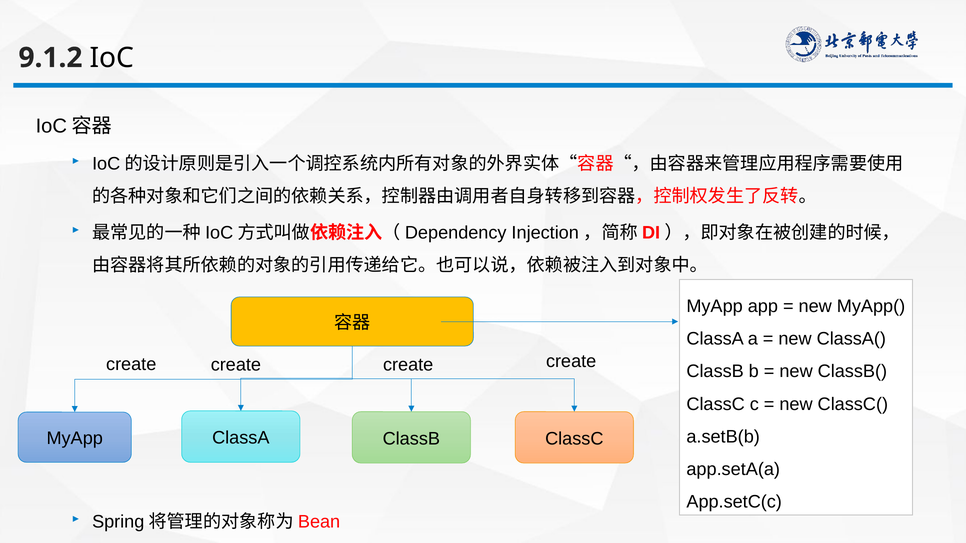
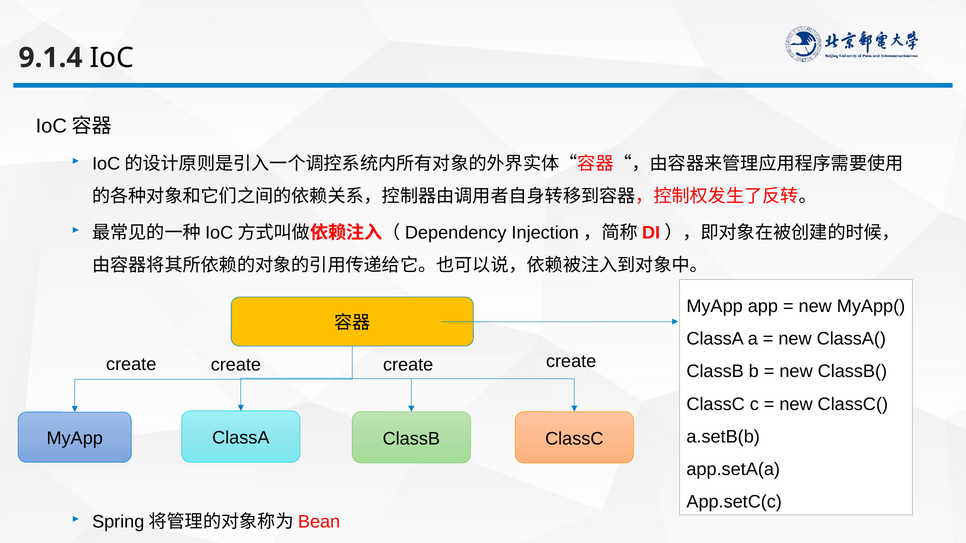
9.1.2: 9.1.2 -> 9.1.4 (50, 58)
